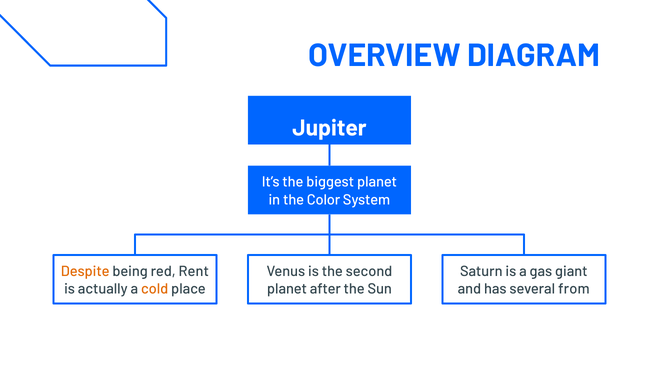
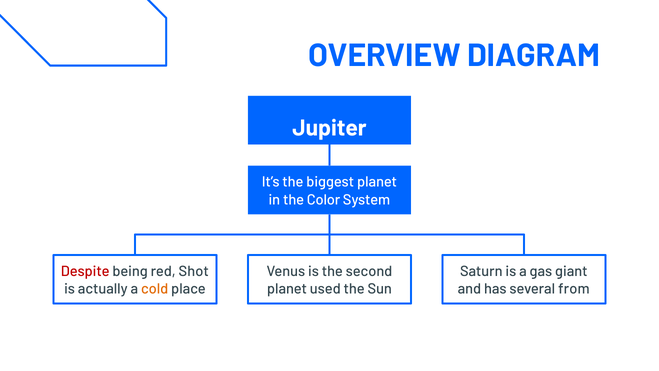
Despite colour: orange -> red (85, 271)
Rent: Rent -> Shot (194, 271)
after: after -> used (325, 289)
